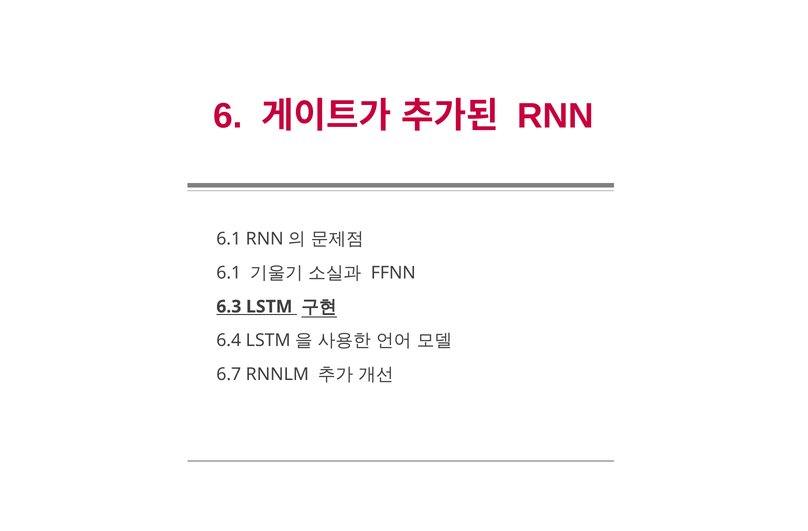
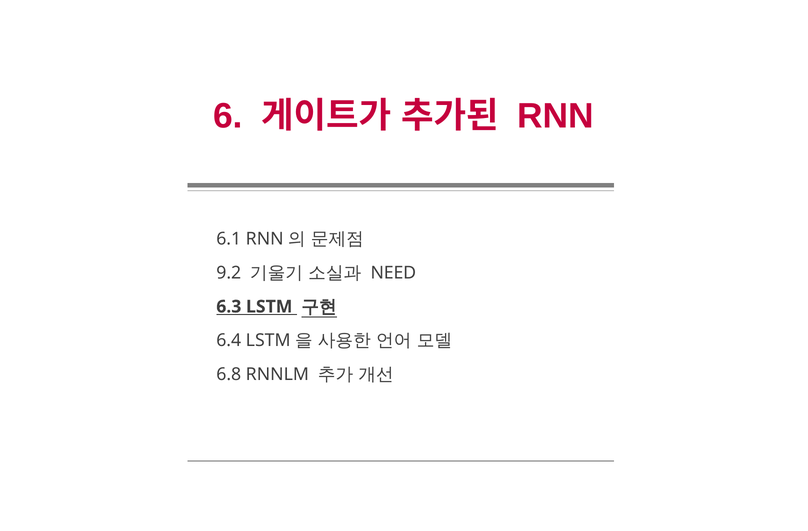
6.1: 6.1 -> 9.2 (229, 273)
FFNN: FFNN -> NEED (393, 273)
6.7: 6.7 -> 6.8 (229, 374)
